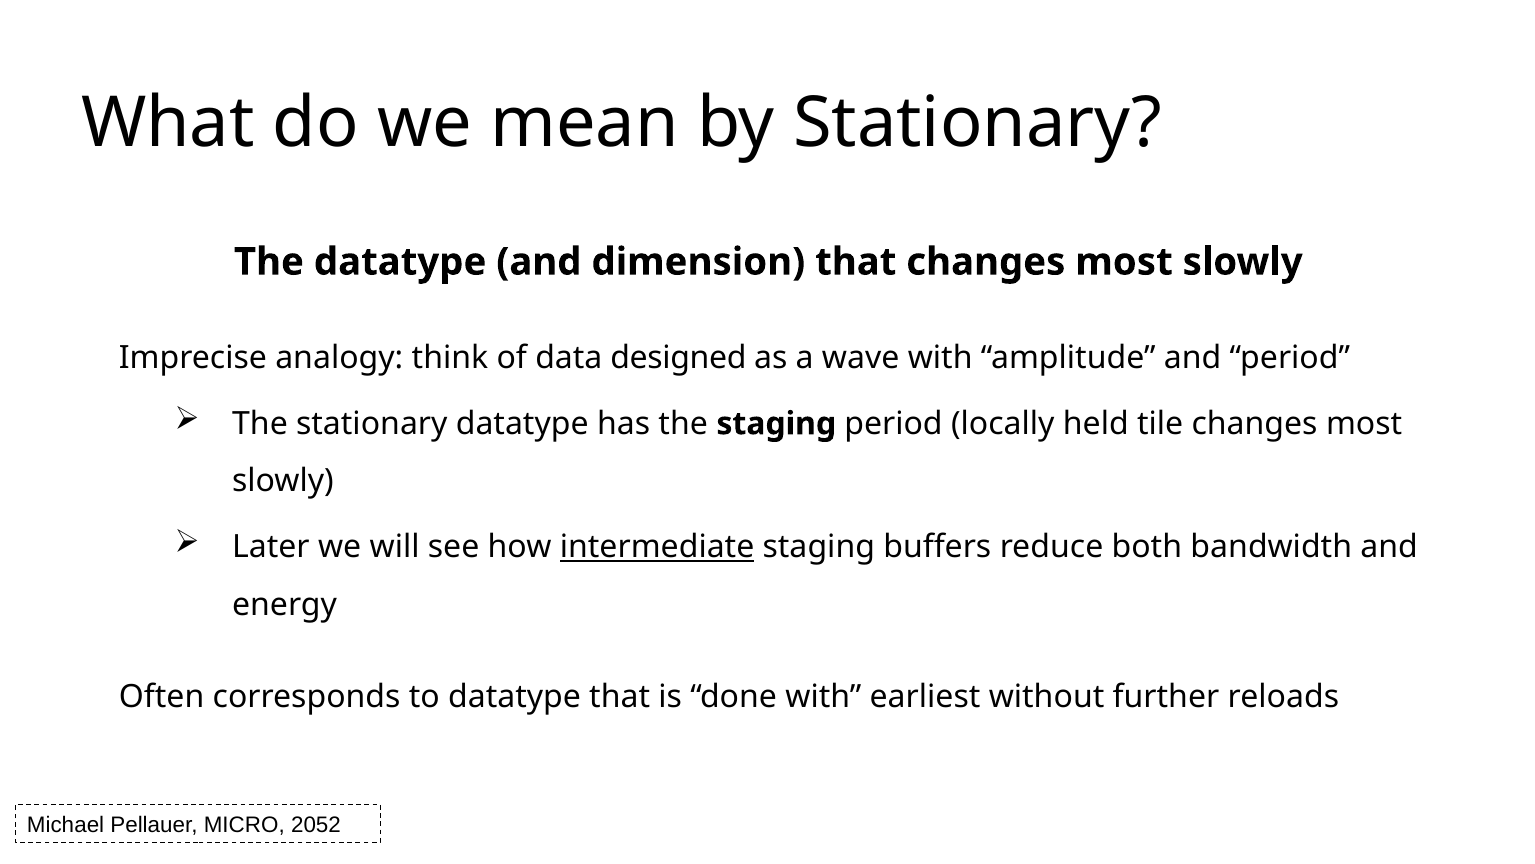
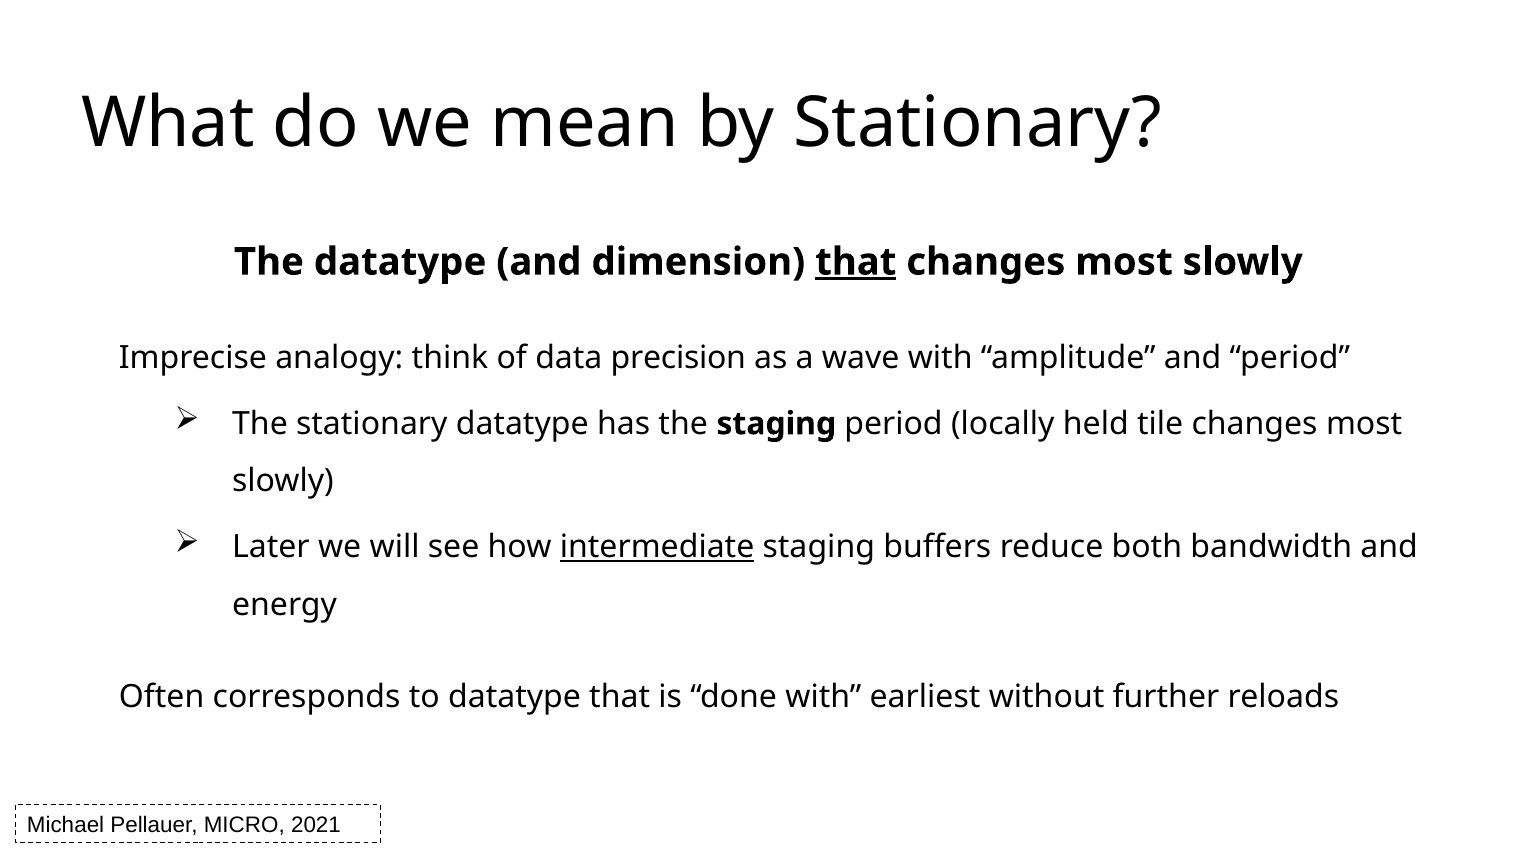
that underline: none -> present (856, 262)
designed: designed -> precision (678, 358)
2052: 2052 -> 2021 (316, 824)
